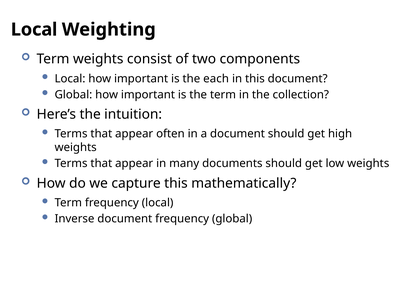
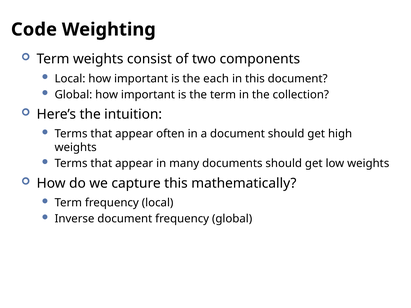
Local: Local -> Code (34, 30)
